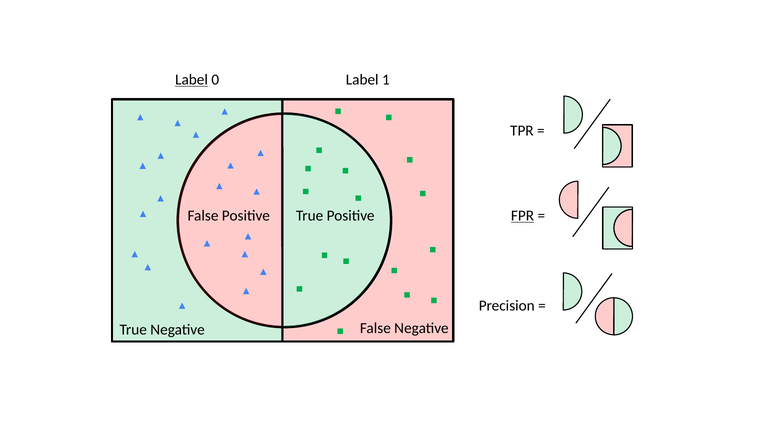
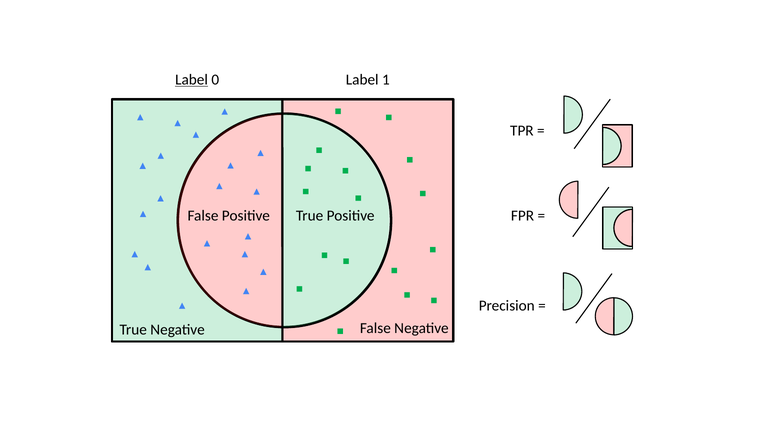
FPR underline: present -> none (523, 215)
